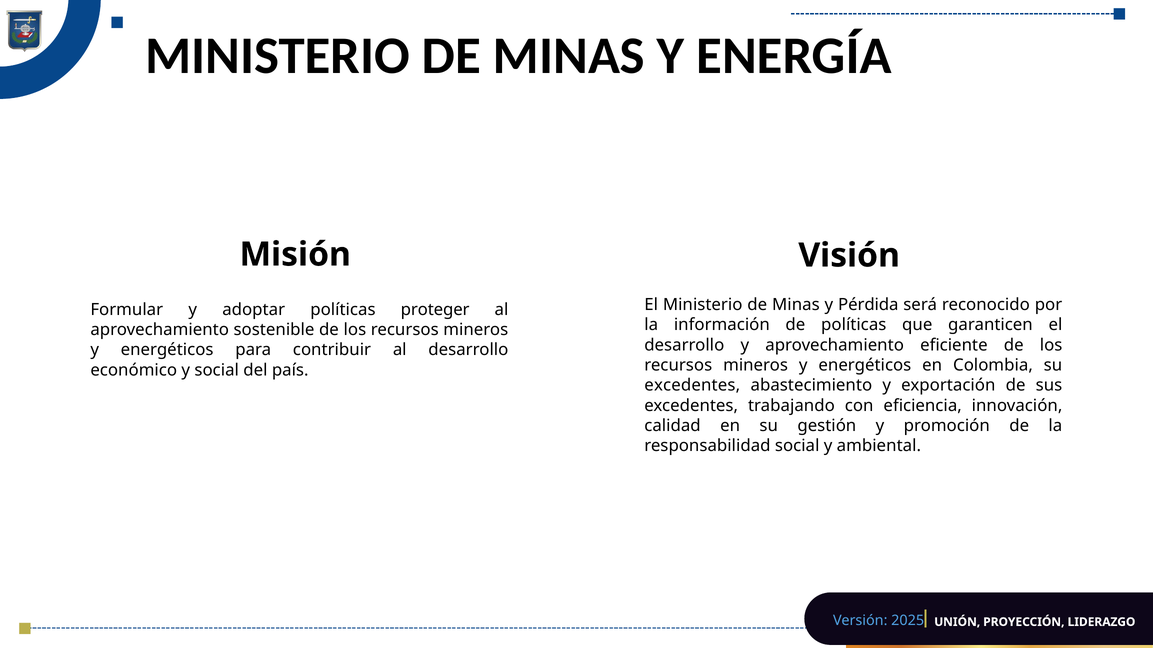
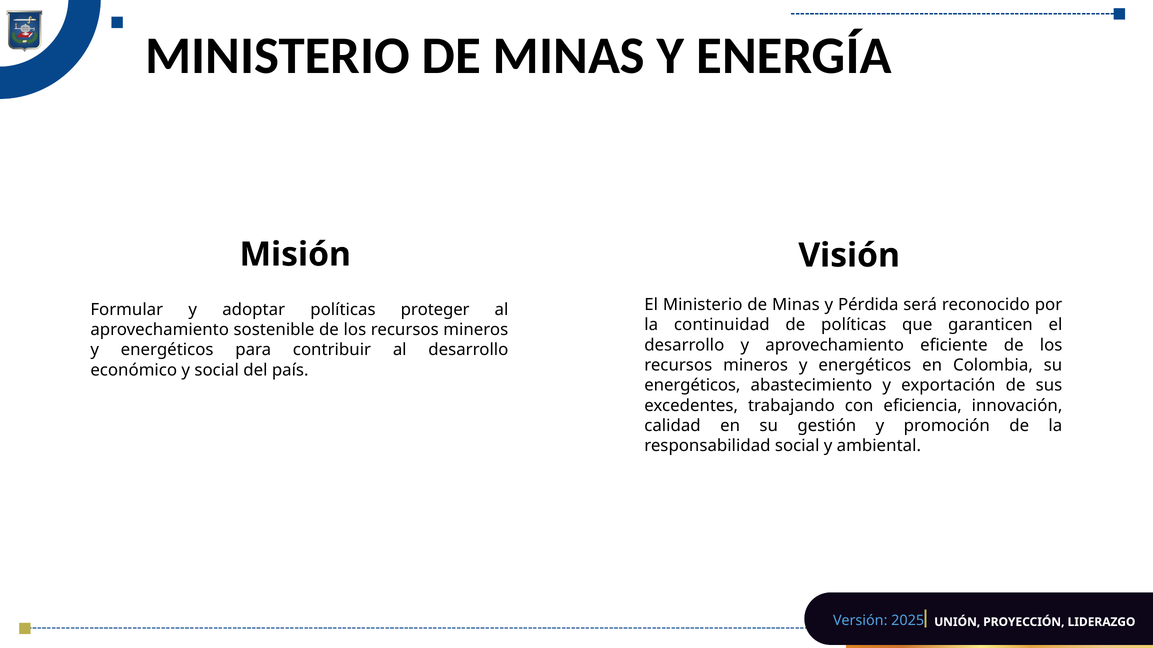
información: información -> continuidad (722, 325)
excedentes: excedentes -> energéticos (692, 386)
